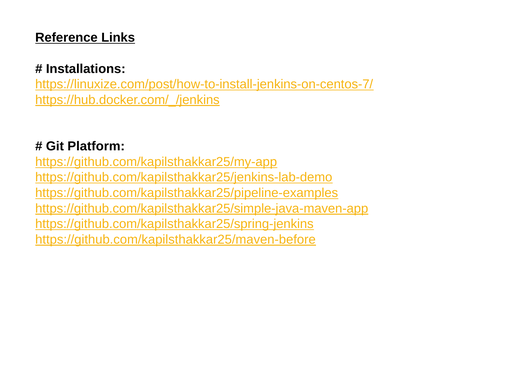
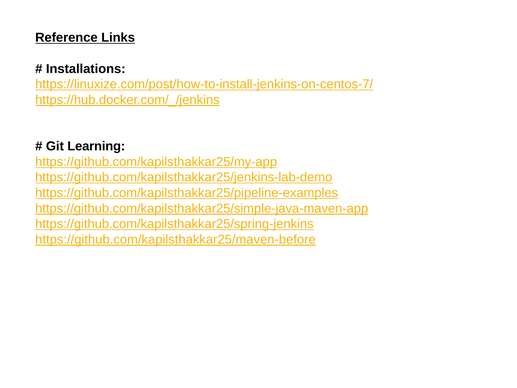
Platform: Platform -> Learning (96, 146)
